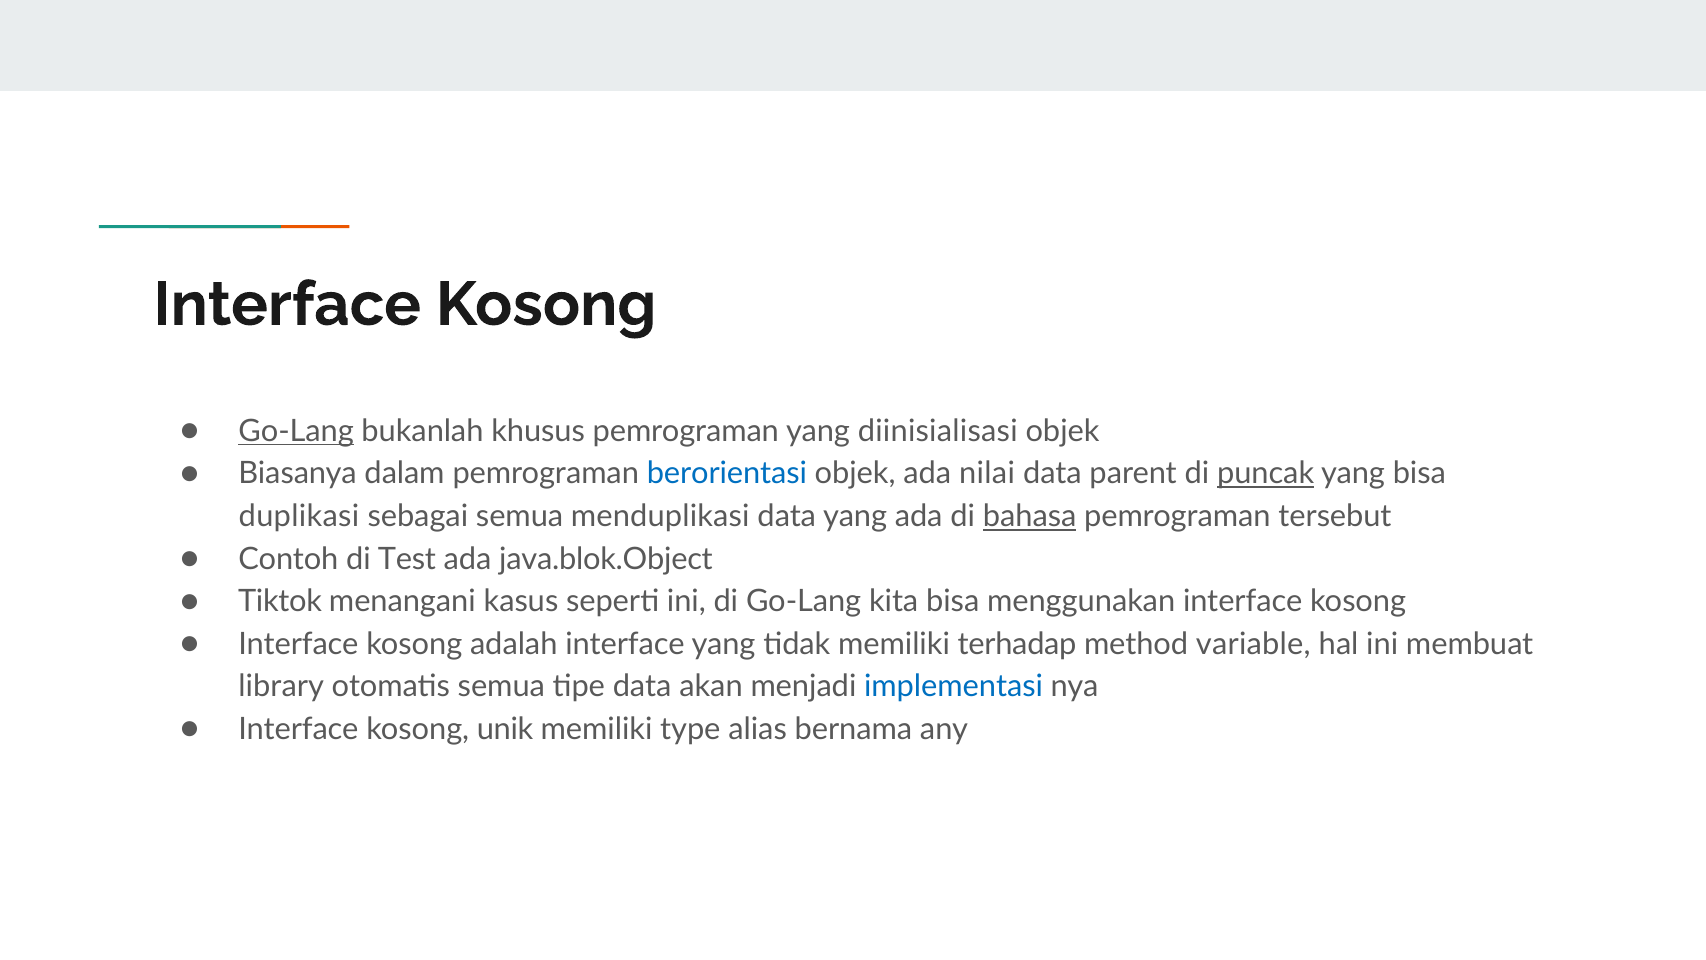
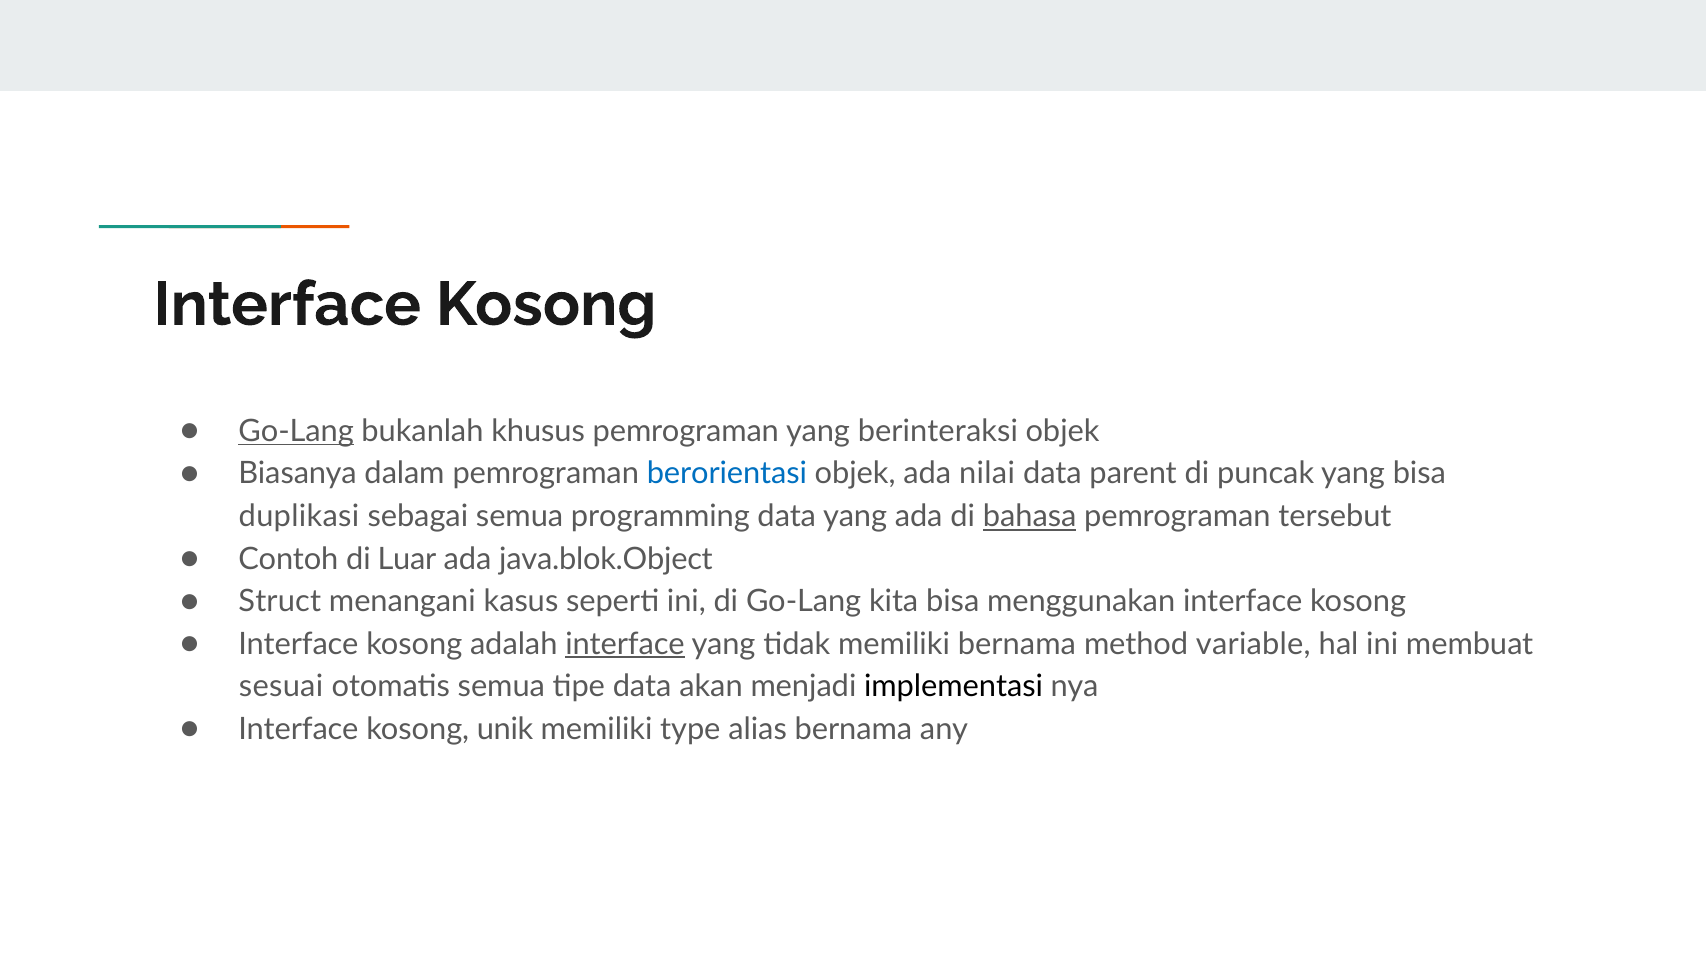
diinisialisasi: diinisialisasi -> berinteraksi (938, 431)
puncak underline: present -> none (1266, 474)
menduplikasi: menduplikasi -> programming (660, 516)
Test: Test -> Luar (407, 559)
Tiktok: Tiktok -> Struct (280, 601)
interface underline: none -> present (625, 644)
memiliki terhadap: terhadap -> bernama (1017, 644)
library: library -> sesuai (281, 686)
implementasi colour: blue -> black (954, 686)
